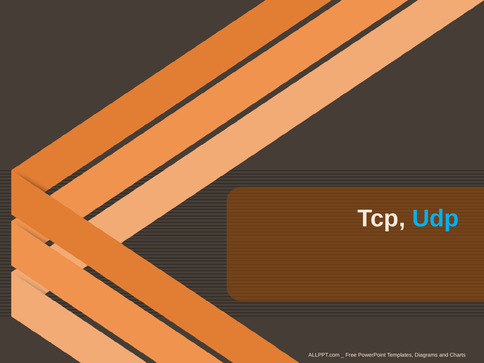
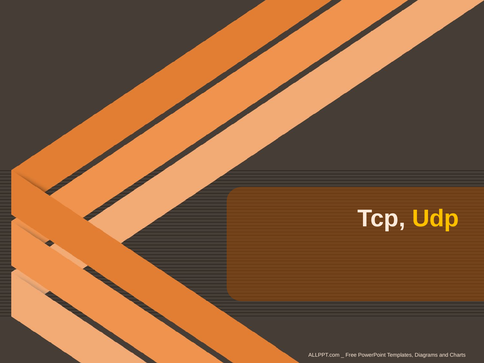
Udp colour: light blue -> yellow (436, 219)
